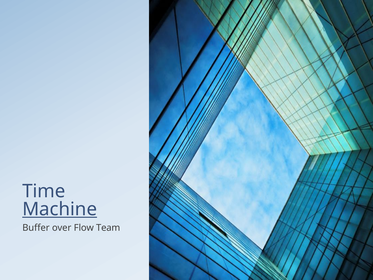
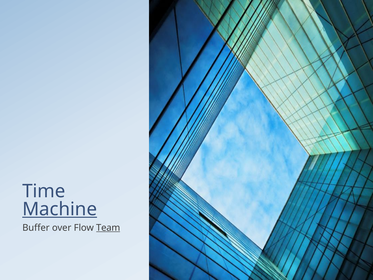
Team underline: none -> present (108, 228)
